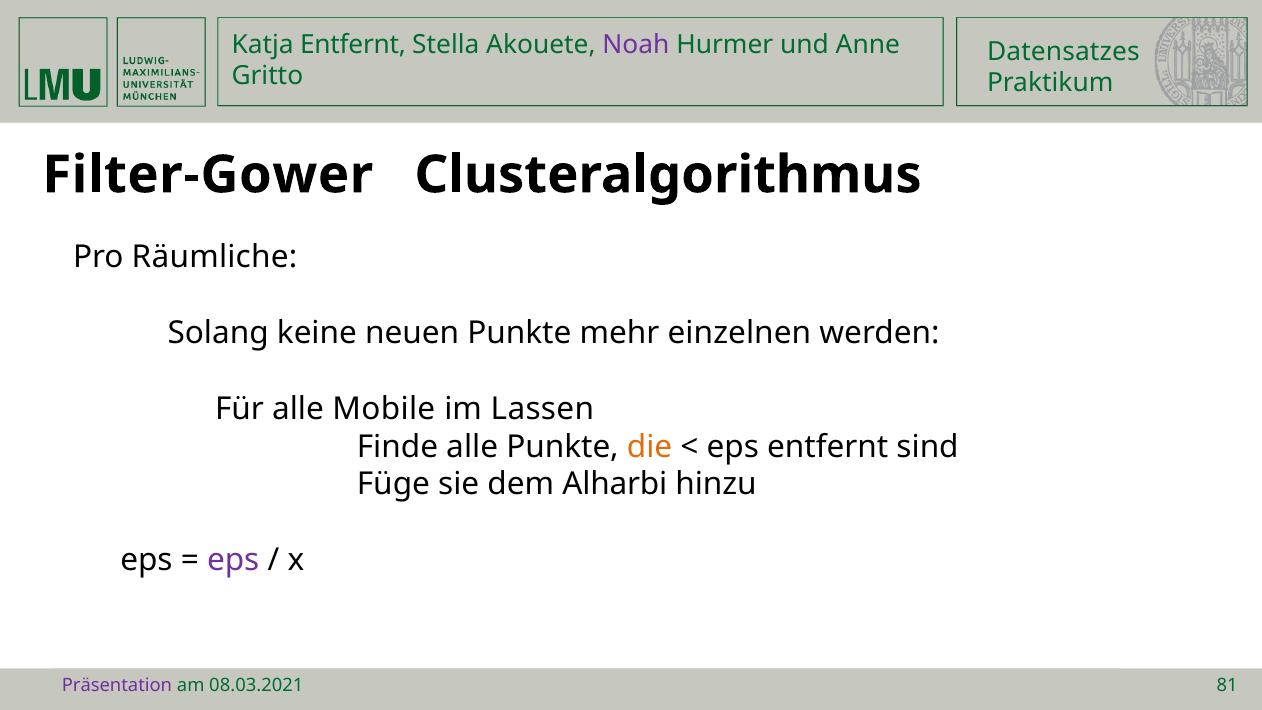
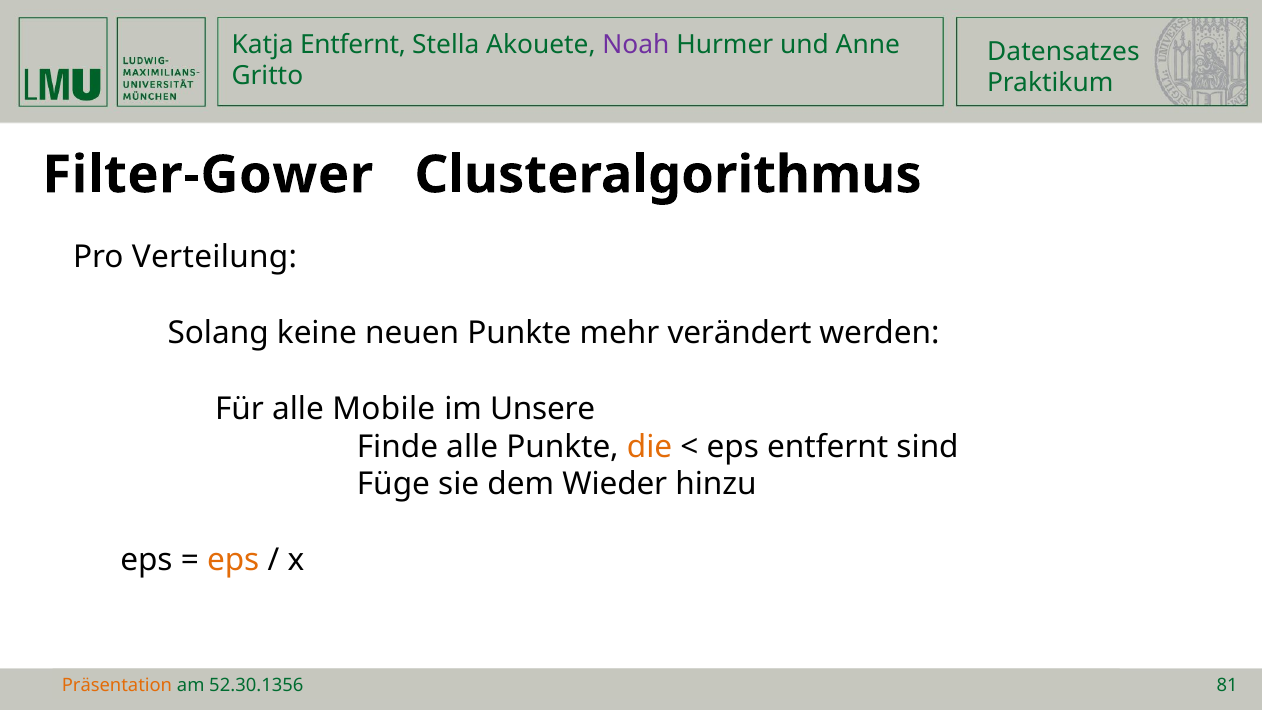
Räumliche: Räumliche -> Verteilung (214, 257)
einzelnen: einzelnen -> verändert (740, 333)
Lassen: Lassen -> Unsere (543, 409)
Alharbi: Alharbi -> Wieder (615, 484)
eps colour: purple -> orange (233, 560)
Präsentation colour: purple -> orange (117, 686)
08.03.2021: 08.03.2021 -> 52.30.1356 (256, 686)
